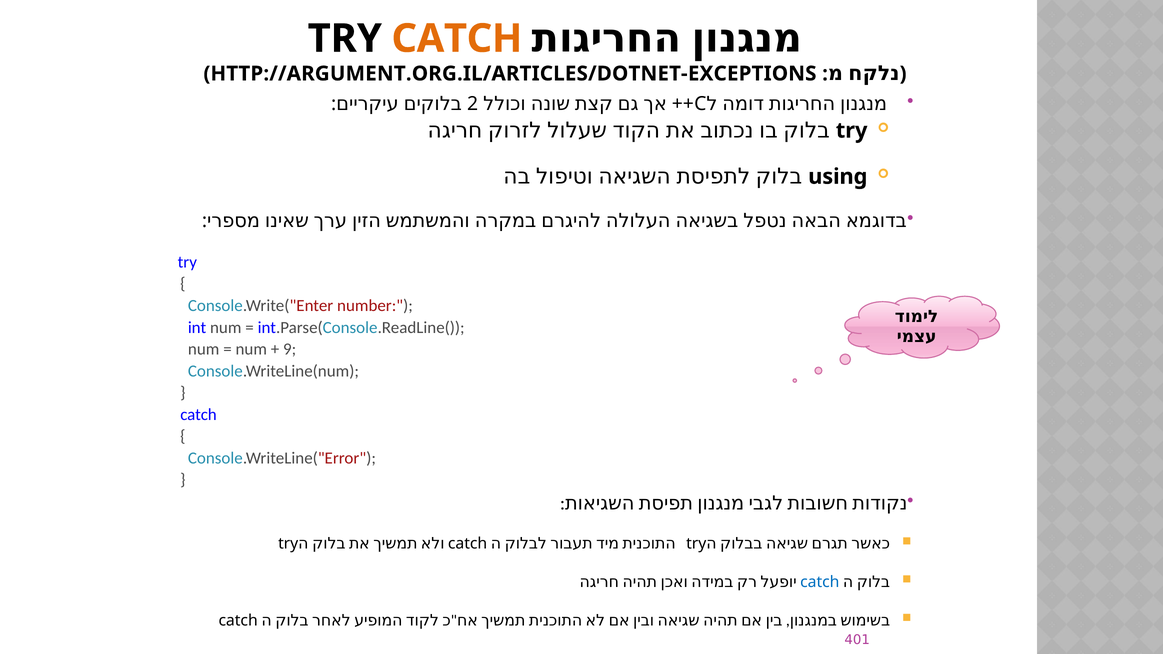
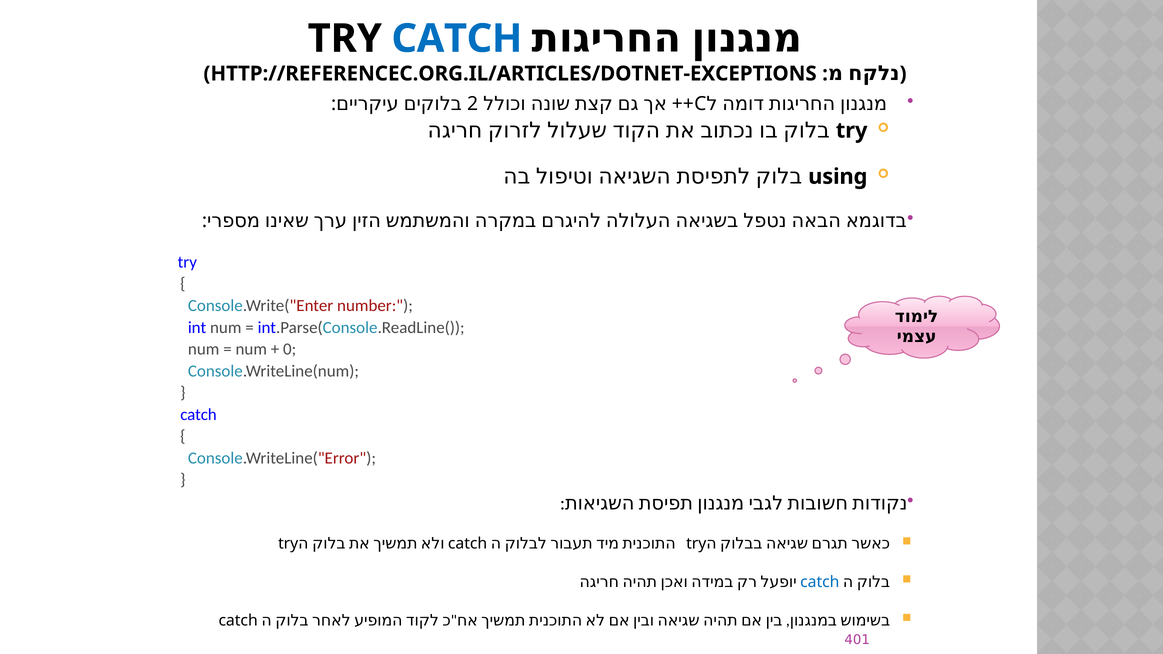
CATCH colour: orange -> blue (457, 39)
HTTP://ARGUMENT.ORG.IL/ARTICLES/DOTNET-EXCEPTIONS: HTTP://ARGUMENT.ORG.IL/ARTICLES/DOTNET-EXCEPTIONS -> HTTP://REFERENCEC.ORG.IL/ARTICLES/DOTNET-EXCEPTIONS (514, 74)
9: 9 -> 0 (290, 349)
